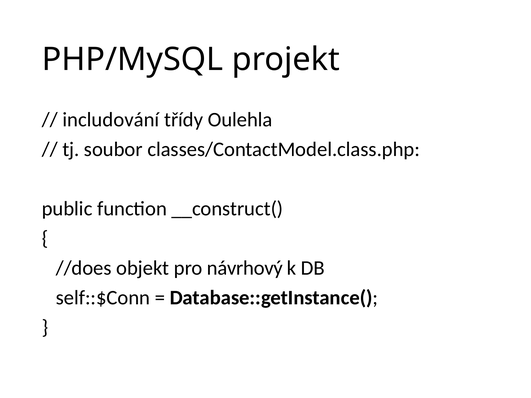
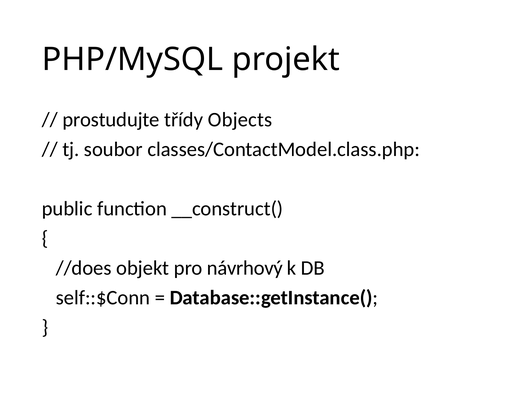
includování: includování -> prostudujte (111, 120)
Oulehla: Oulehla -> Objects (240, 120)
